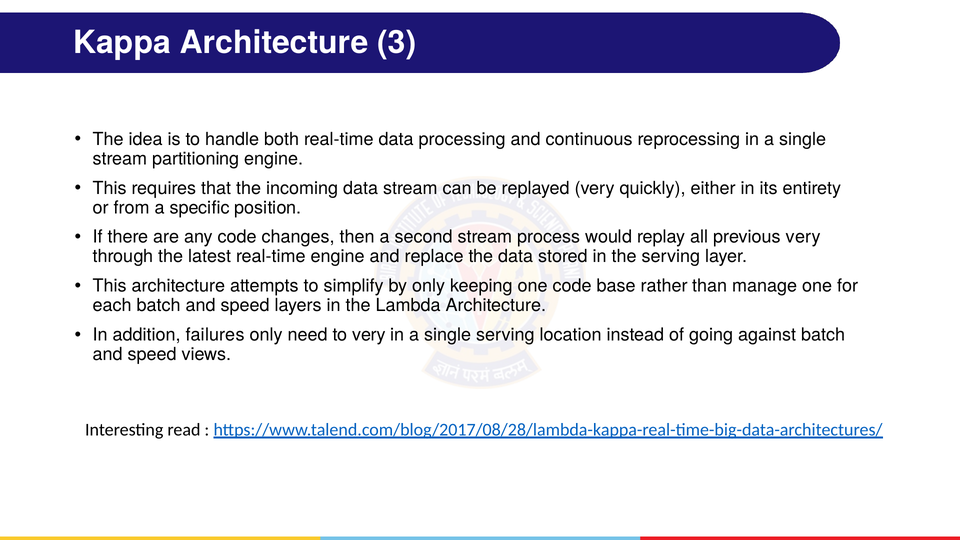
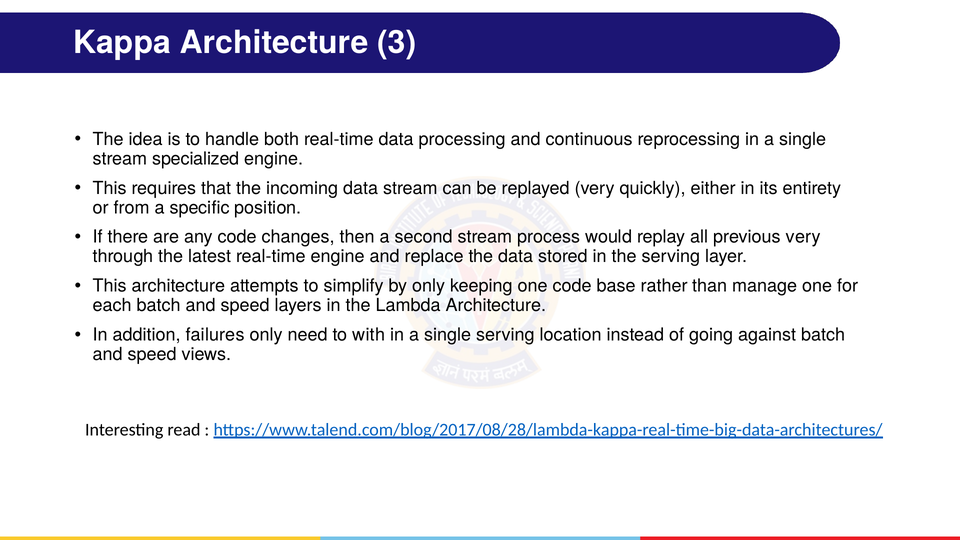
partitioning: partitioning -> specialized (196, 159)
to very: very -> with (369, 335)
